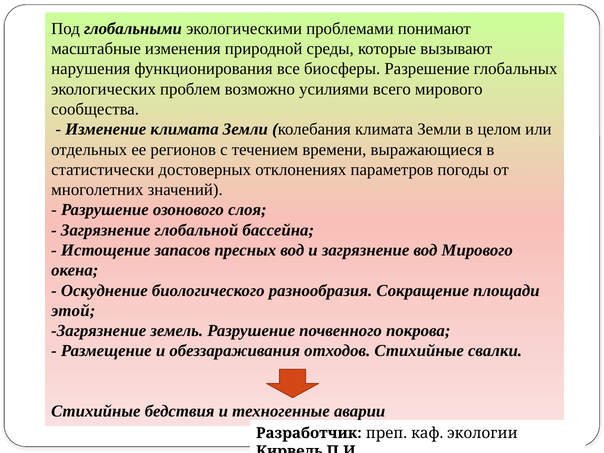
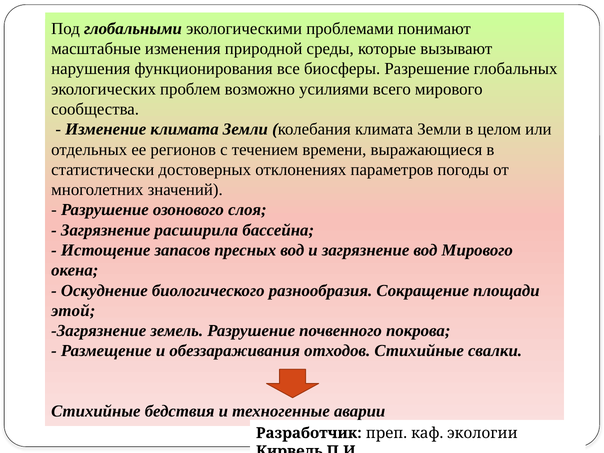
глобальной: глобальной -> расширила (196, 230)
